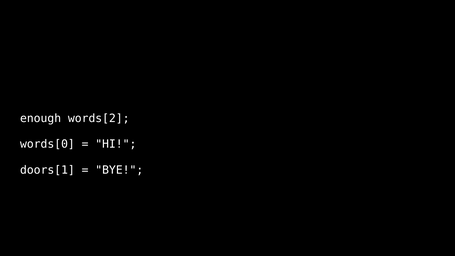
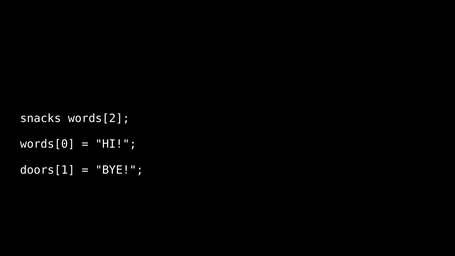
enough: enough -> snacks (41, 118)
